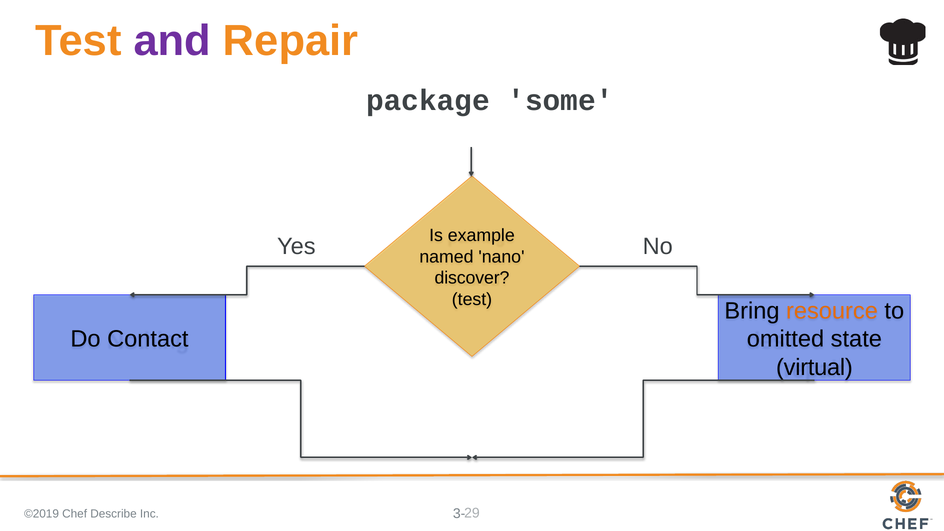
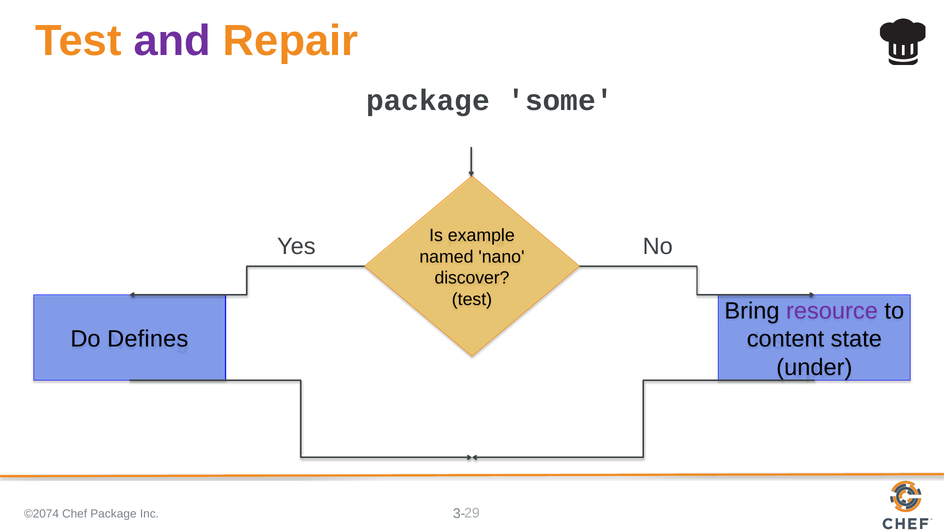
resource colour: orange -> purple (832, 311)
Contact: Contact -> Defines (148, 339)
omitted: omitted -> content (785, 339)
virtual: virtual -> under (814, 368)
©2019: ©2019 -> ©2074 (42, 514)
Chef Describe: Describe -> Package (113, 514)
